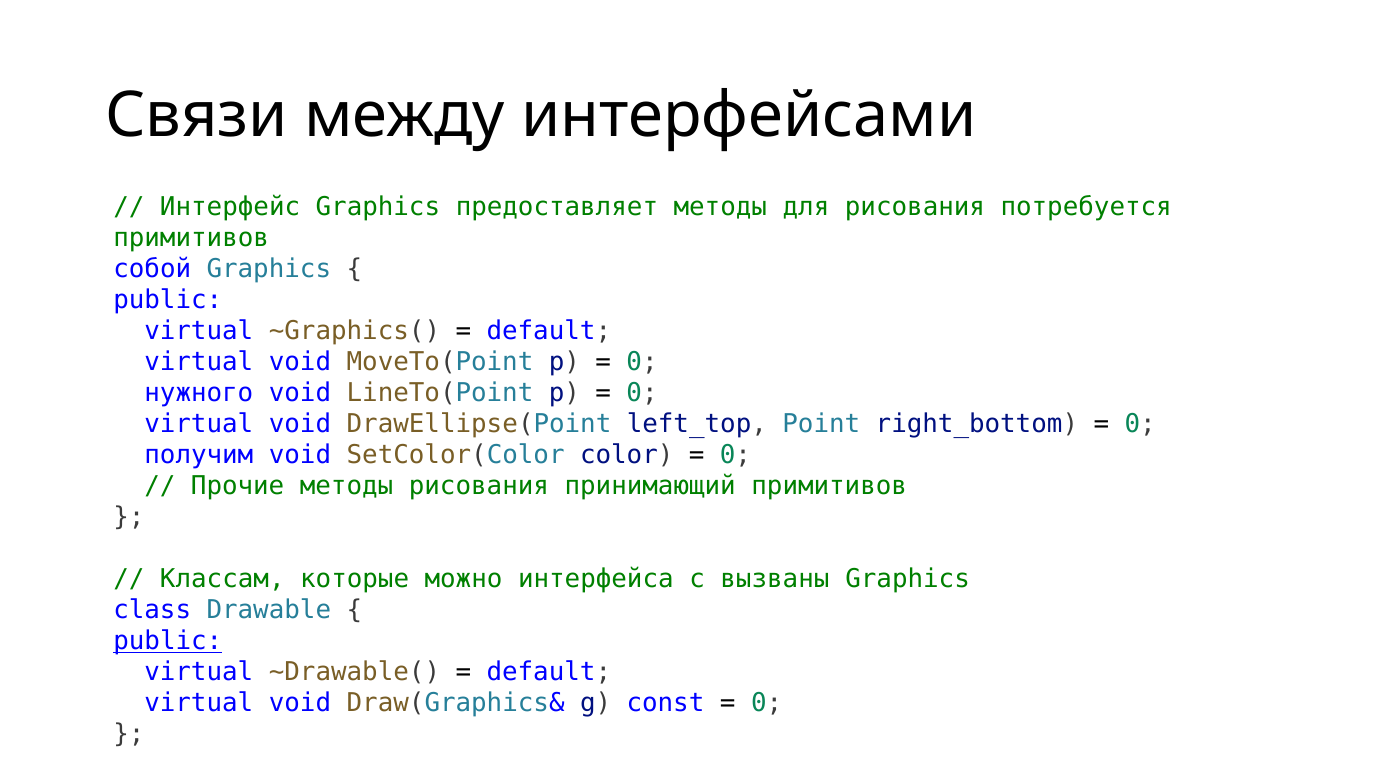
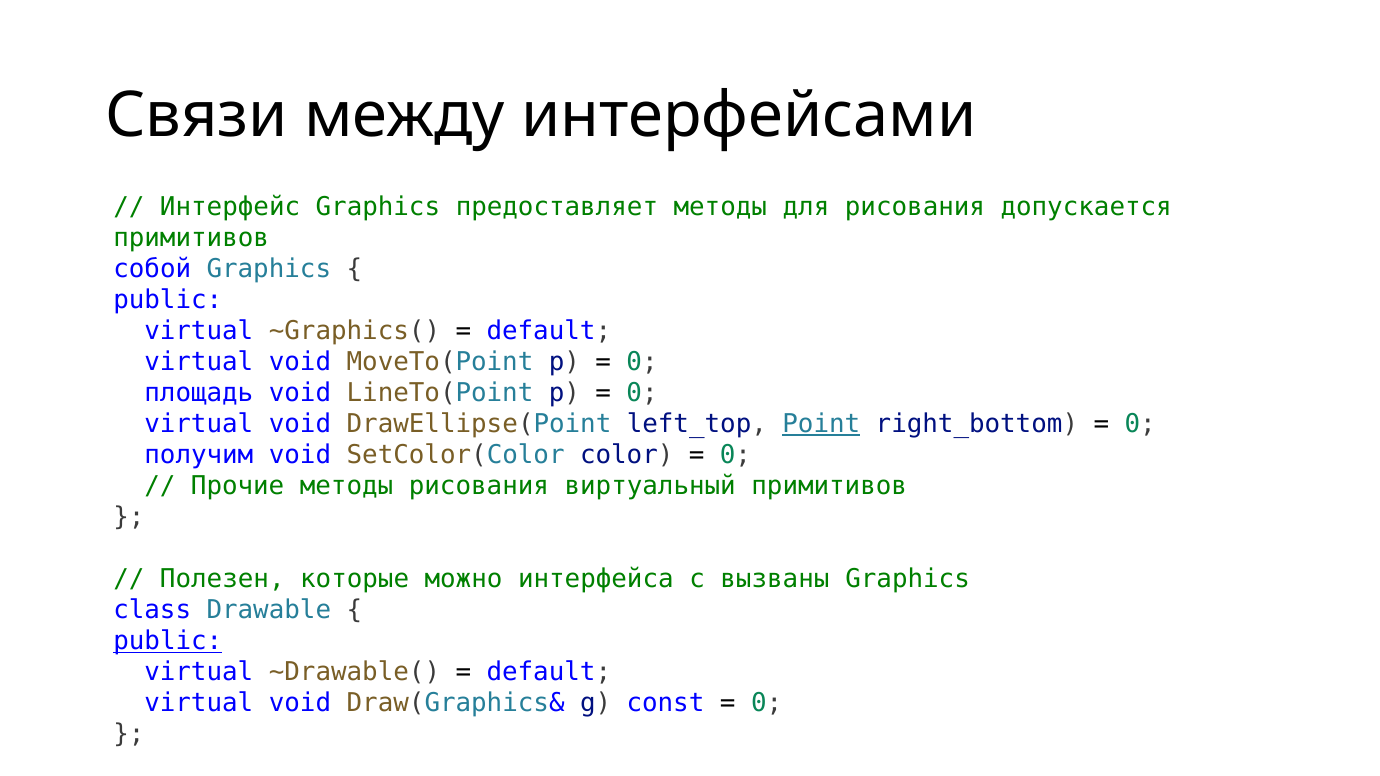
потребуется: потребуется -> допускается (1086, 207)
нужного: нужного -> площадь (199, 393)
Point underline: none -> present (821, 424)
принимающий: принимающий -> виртуальный (650, 486)
Классам: Классам -> Полезен (222, 579)
